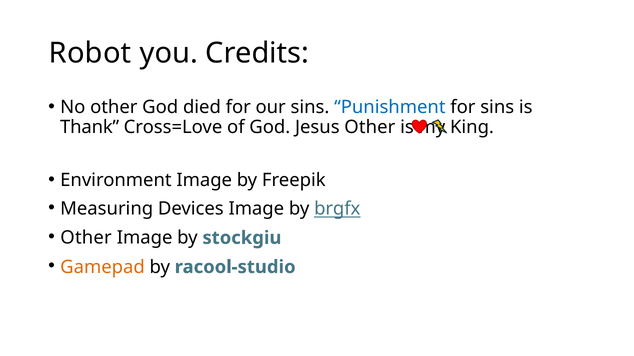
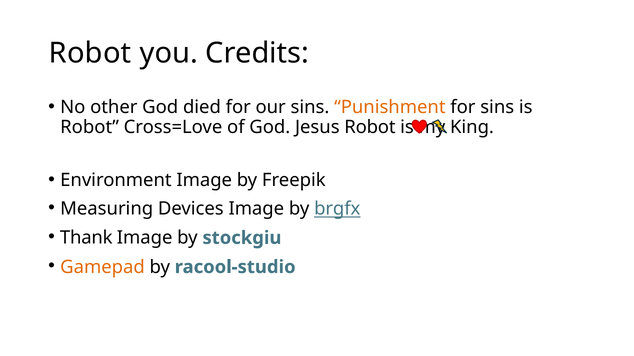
Punishment colour: blue -> orange (390, 107)
Thank: Thank -> Robot (90, 127)
Jesus Other: Other -> Robot (370, 127)
Other: Other -> Thank (86, 238)
